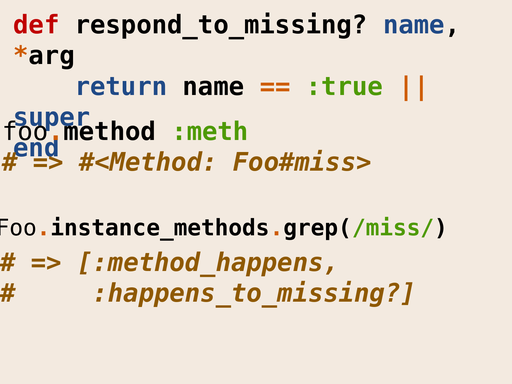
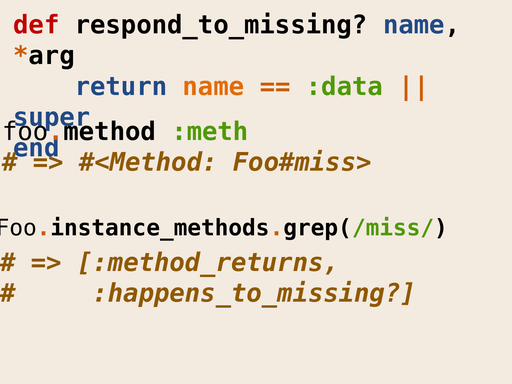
name colour: black -> orange (213, 87)
:true: :true -> :data (344, 87)
:method_happens: :method_happens -> :method_returns (208, 263)
